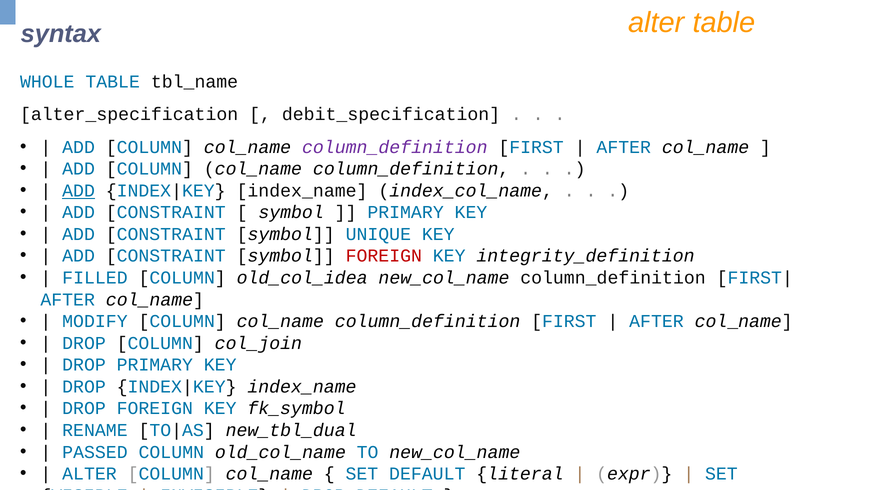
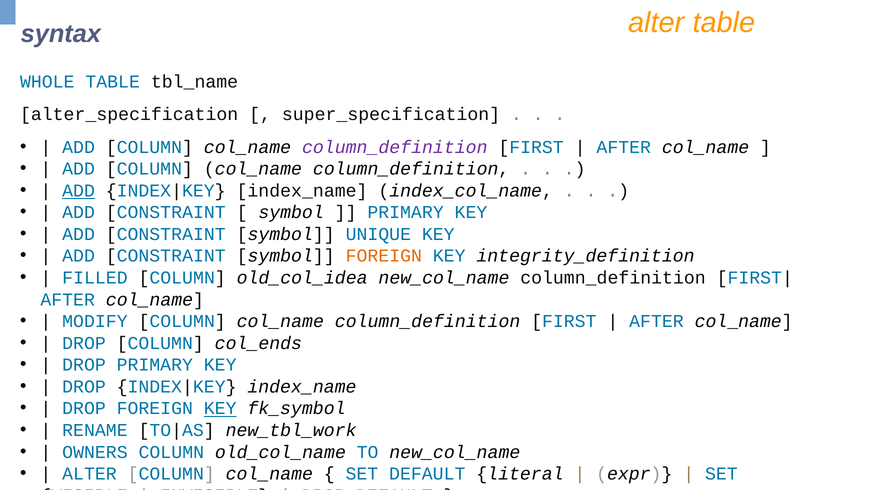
debit_specification: debit_specification -> super_specification (391, 114)
FOREIGN colour: red -> orange (384, 256)
col_join: col_join -> col_ends (258, 343)
KEY underline: none -> present (220, 408)
new_tbl_dual: new_tbl_dual -> new_tbl_work (291, 430)
PASSED: PASSED -> OWNERS (95, 452)
